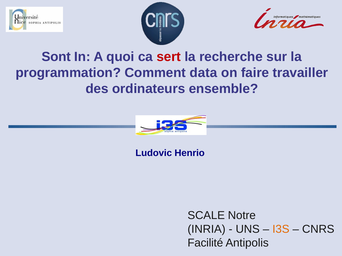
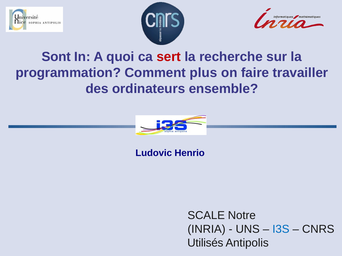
data: data -> plus (203, 73)
I3S colour: orange -> blue (281, 230)
Facilité: Facilité -> Utilisés (205, 243)
